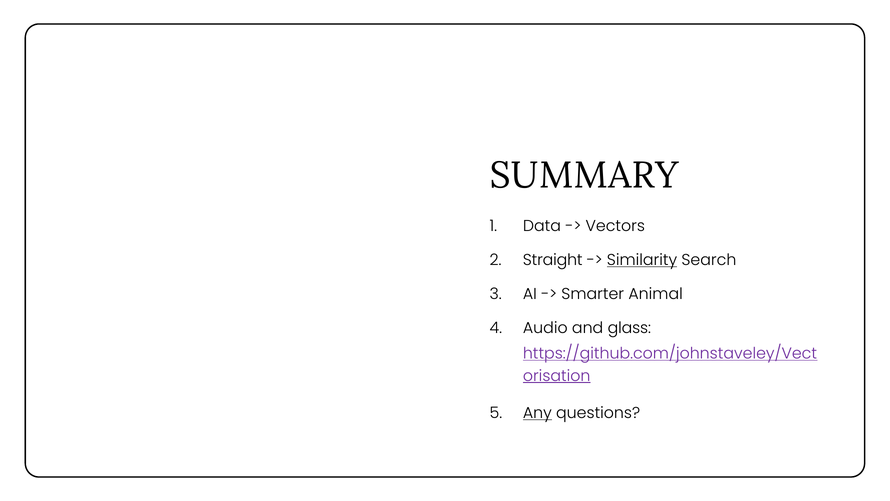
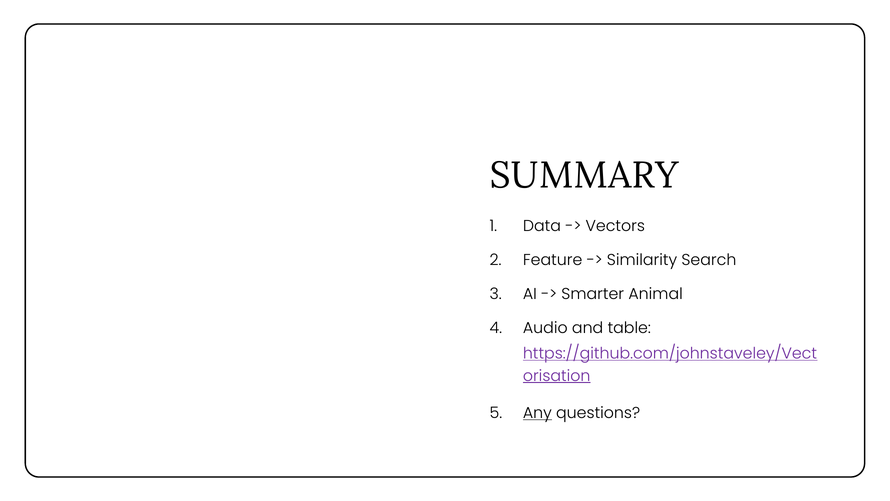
Straight: Straight -> Feature (553, 260)
Similarity underline: present -> none (642, 260)
glass: glass -> table (629, 328)
